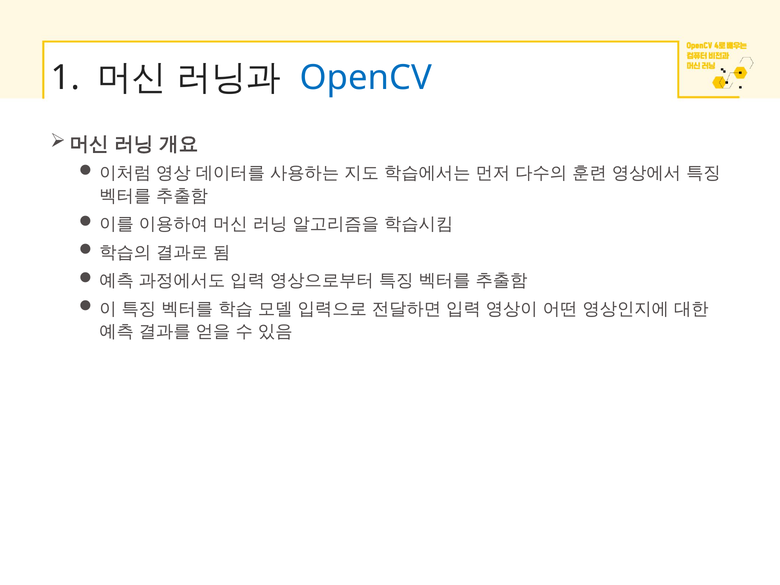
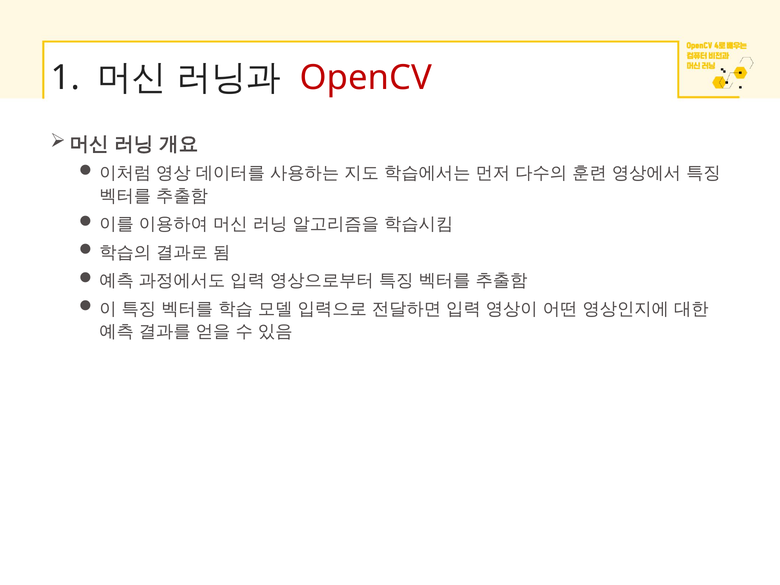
OpenCV colour: blue -> red (366, 78)
